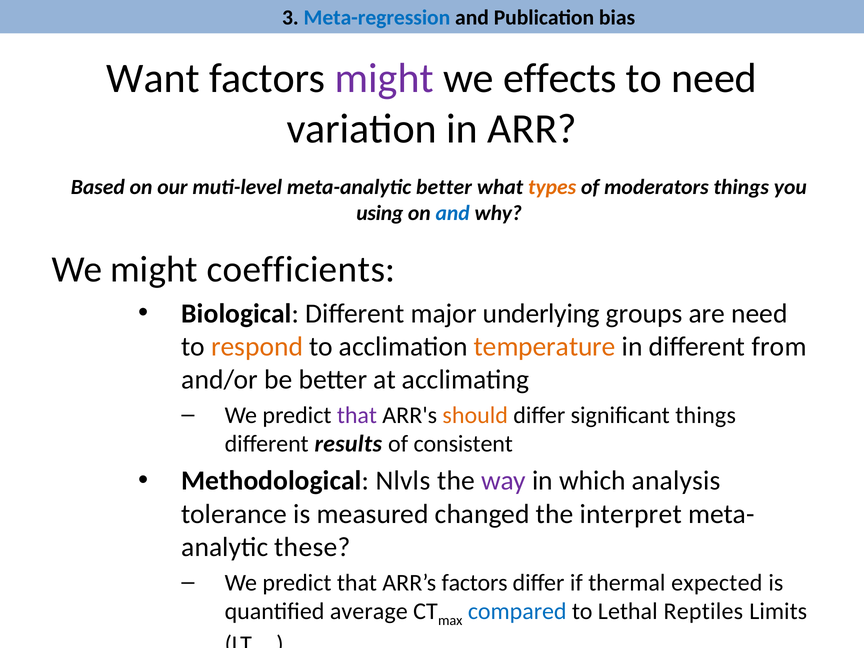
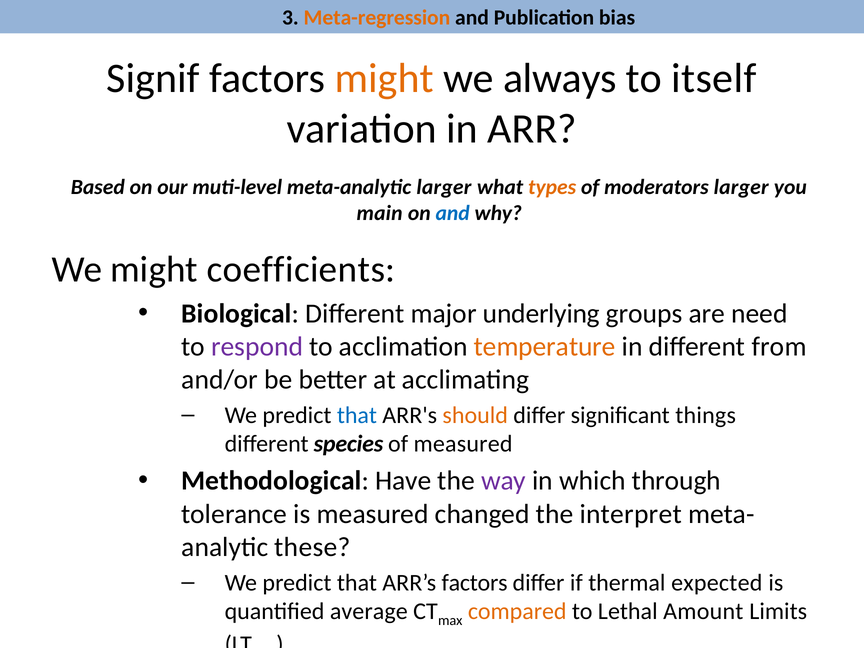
Meta-regression colour: blue -> orange (377, 18)
Want: Want -> Signif (153, 78)
might colour: purple -> orange (384, 78)
effects: effects -> always (560, 78)
to need: need -> itself (714, 78)
meta-analytic better: better -> larger (444, 187)
moderators things: things -> larger (741, 187)
using: using -> main (380, 213)
respond colour: orange -> purple (257, 347)
that colour: purple -> blue (357, 415)
results: results -> species (348, 444)
of consistent: consistent -> measured (463, 444)
Nlvls: Nlvls -> Have (403, 481)
analysis: analysis -> through (676, 481)
compared colour: blue -> orange (517, 611)
Reptiles: Reptiles -> Amount (703, 611)
